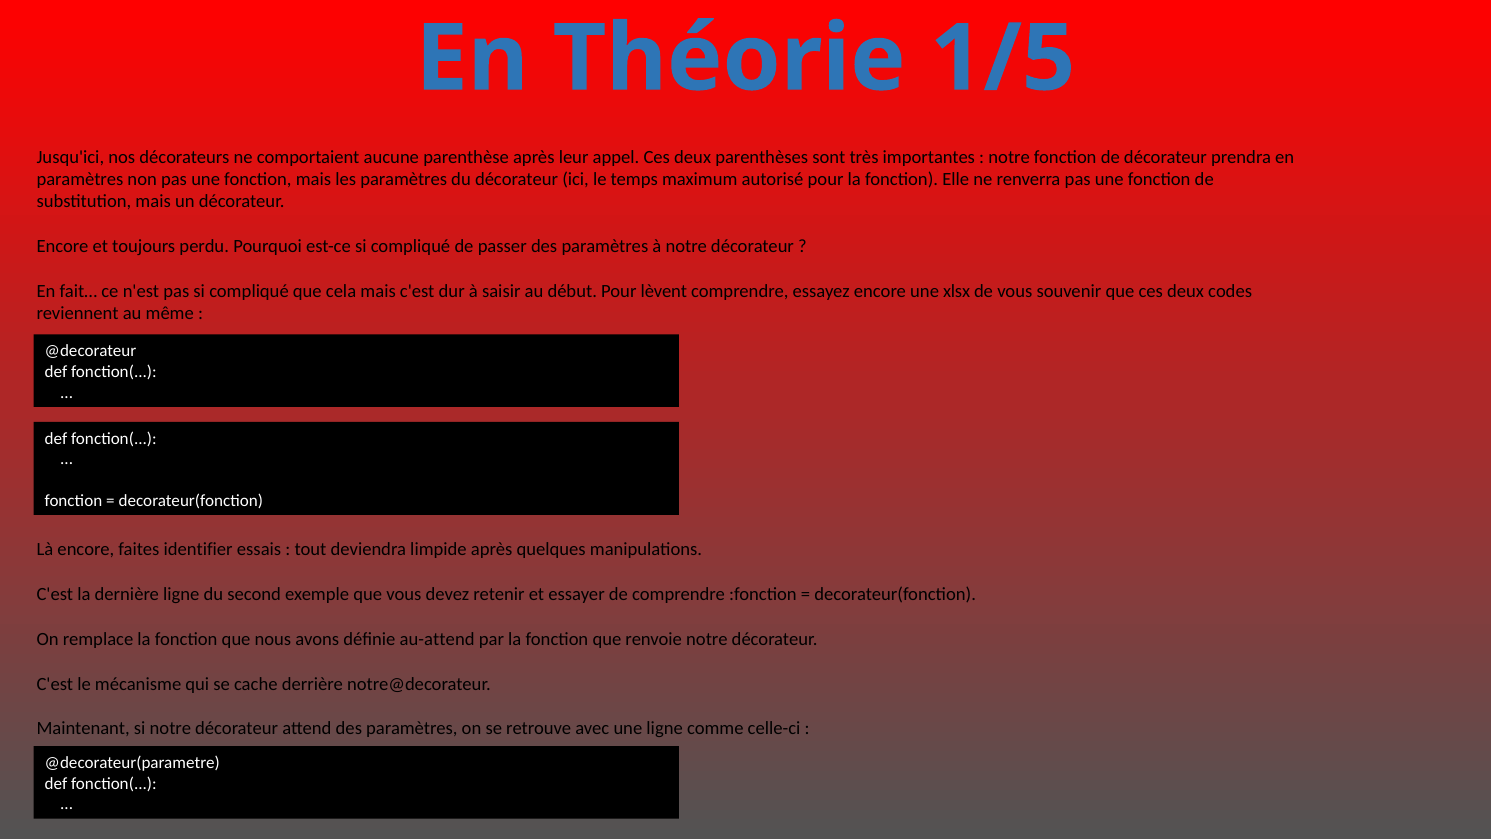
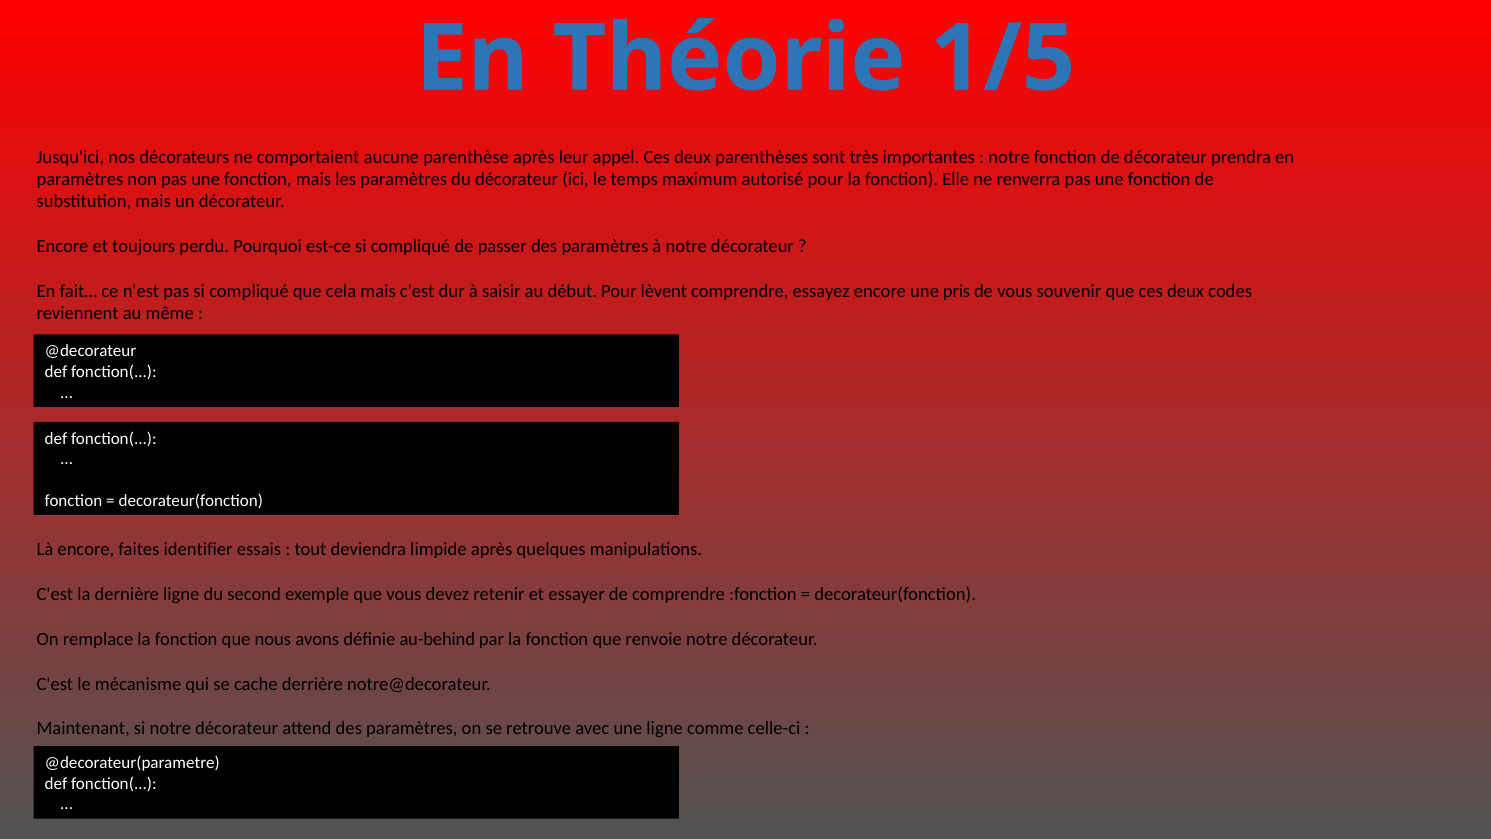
xlsx: xlsx -> pris (957, 291)
au-attend: au-attend -> au-behind (437, 639)
